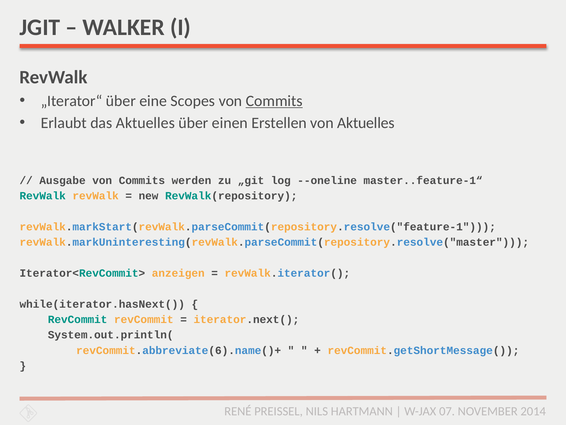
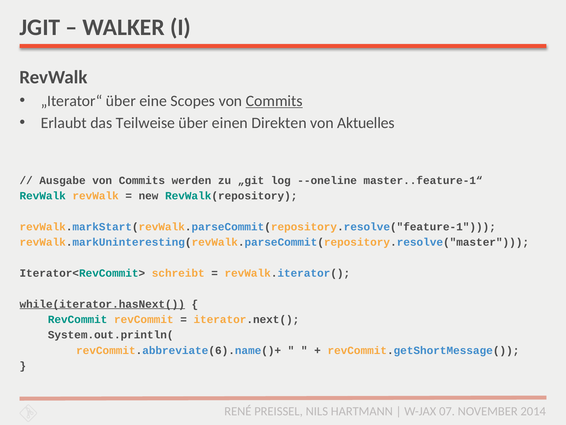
das Aktuelles: Aktuelles -> Teilweise (145, 123)
Erstellen: Erstellen -> Direkten (279, 123)
anzeigen: anzeigen -> schreibt (178, 273)
while(iterator.hasNext( underline: none -> present (102, 304)
